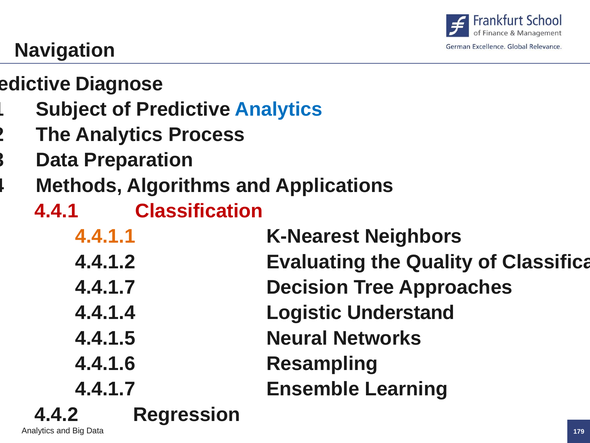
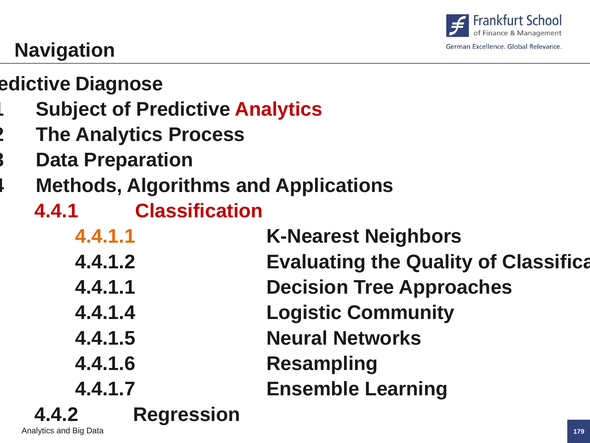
Analytics colour: blue -> red (279, 109)
4.4.1.7: 4.4.1.7 -> 4.4.1.1 (105, 287)
Understand: Understand -> Community (401, 312)
